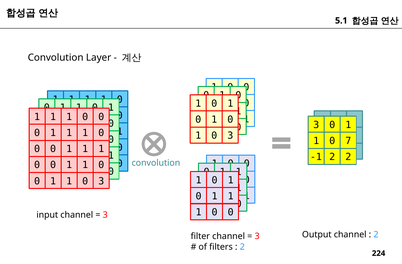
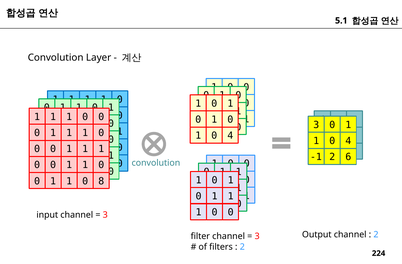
3: 3 -> 4 (230, 136)
7: 7 -> 4 (348, 141)
2 2: 2 -> 6 (348, 157)
1 1 0 3: 3 -> 8 (101, 181)
